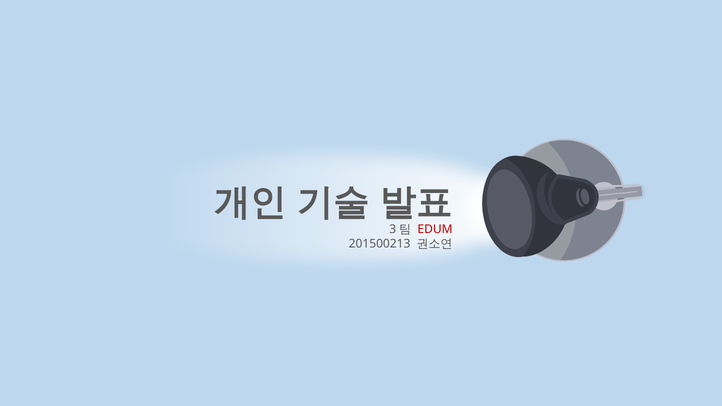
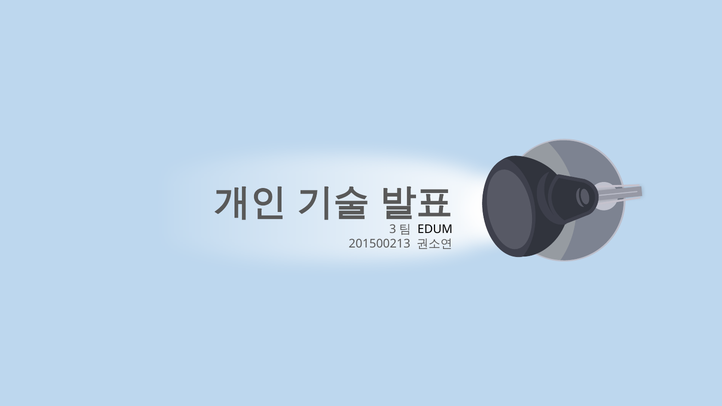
EDUM colour: red -> black (435, 229)
